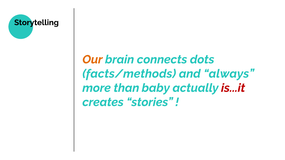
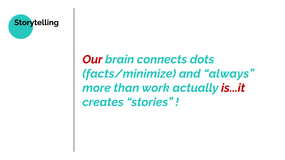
Our colour: orange -> red (92, 60)
facts/methods: facts/methods -> facts/minimize (129, 74)
baby: baby -> work (156, 88)
